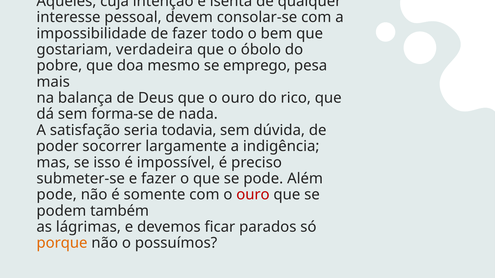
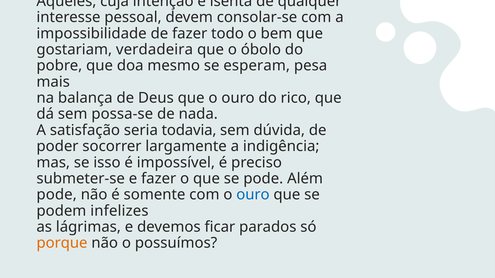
emprego: emprego -> esperam (257, 66)
forma-se: forma-se -> possa-se (122, 114)
ouro colour: red -> blue (253, 195)
também: também -> infelizes (119, 211)
